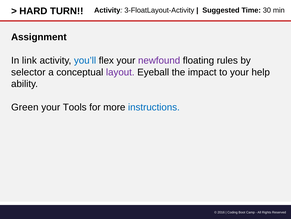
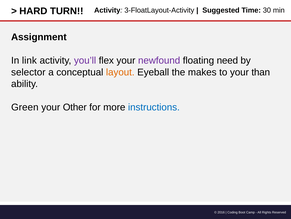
you’ll colour: blue -> purple (85, 60)
rules: rules -> need (227, 60)
layout colour: purple -> orange (120, 72)
impact: impact -> makes (202, 72)
help: help -> than (261, 72)
Tools: Tools -> Other (75, 107)
